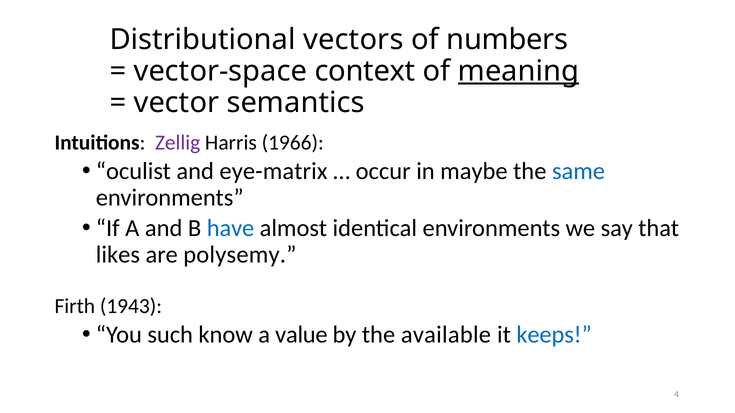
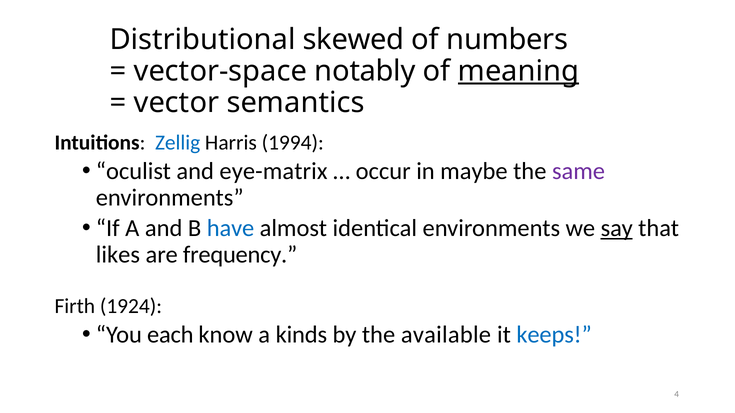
vectors: vectors -> skewed (354, 40)
context: context -> notably (365, 71)
Zellig colour: purple -> blue (178, 143)
1966: 1966 -> 1994 (293, 143)
same colour: blue -> purple (579, 171)
say underline: none -> present (617, 228)
polysemy: polysemy -> frequency (240, 255)
1943: 1943 -> 1924 (131, 306)
such: such -> each (170, 335)
value: value -> kinds (301, 335)
